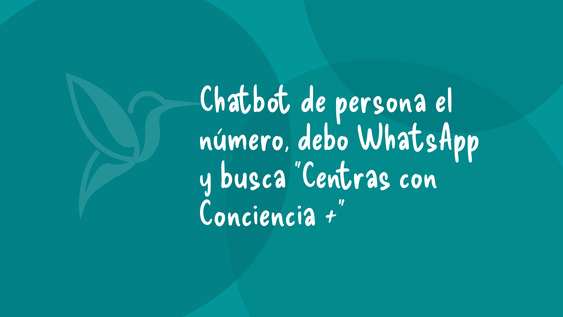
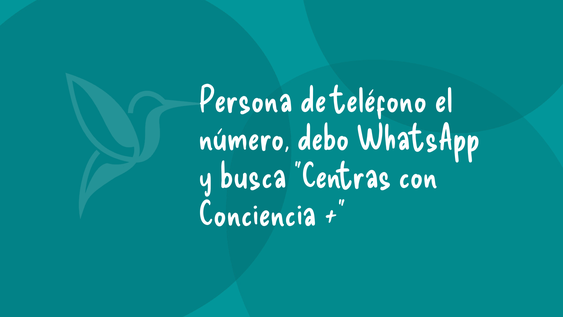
Chatbot: Chatbot -> Persona (246, 100)
persona: persona -> teléfono (381, 100)
